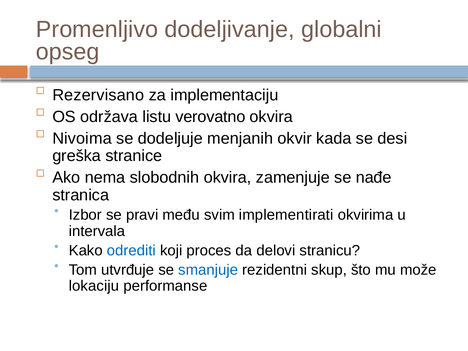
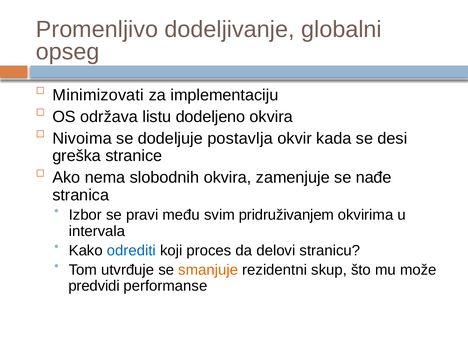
Rezervisano: Rezervisano -> Minimizovati (98, 95)
verovatno: verovatno -> dodeljeno (210, 117)
menjanih: menjanih -> postavlja (240, 138)
implementirati: implementirati -> pridruživanjem (286, 215)
smanjuje colour: blue -> orange (208, 270)
lokaciju: lokaciju -> predvidi (94, 286)
